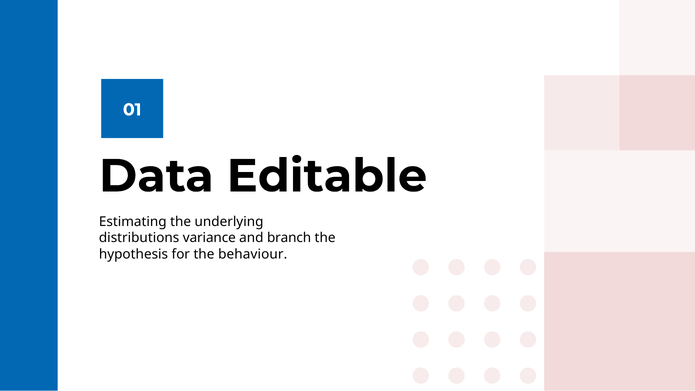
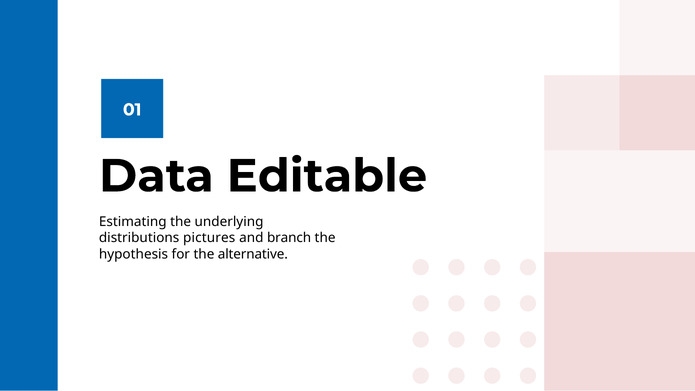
variance: variance -> pictures (209, 238)
behaviour: behaviour -> alternative (253, 254)
